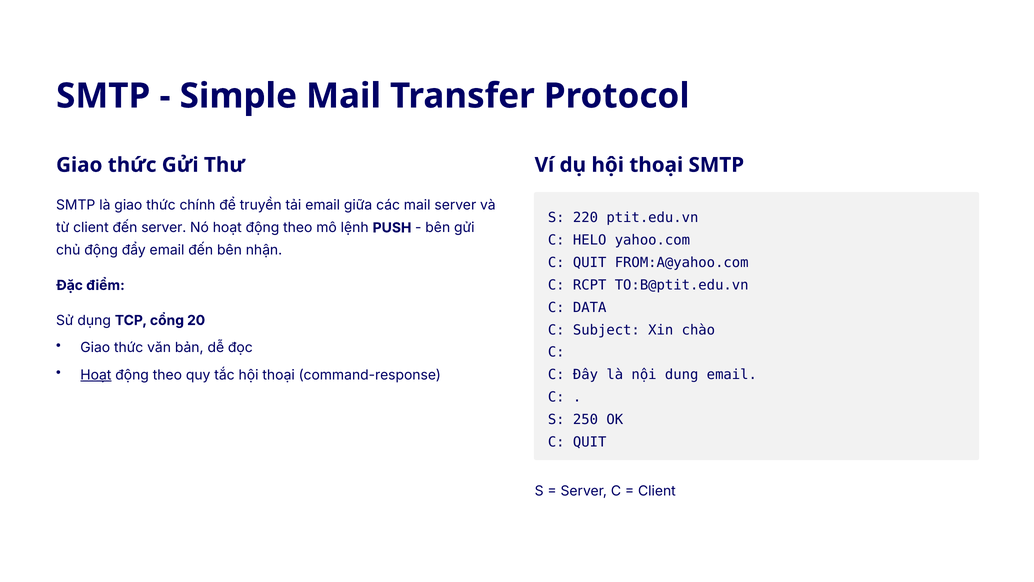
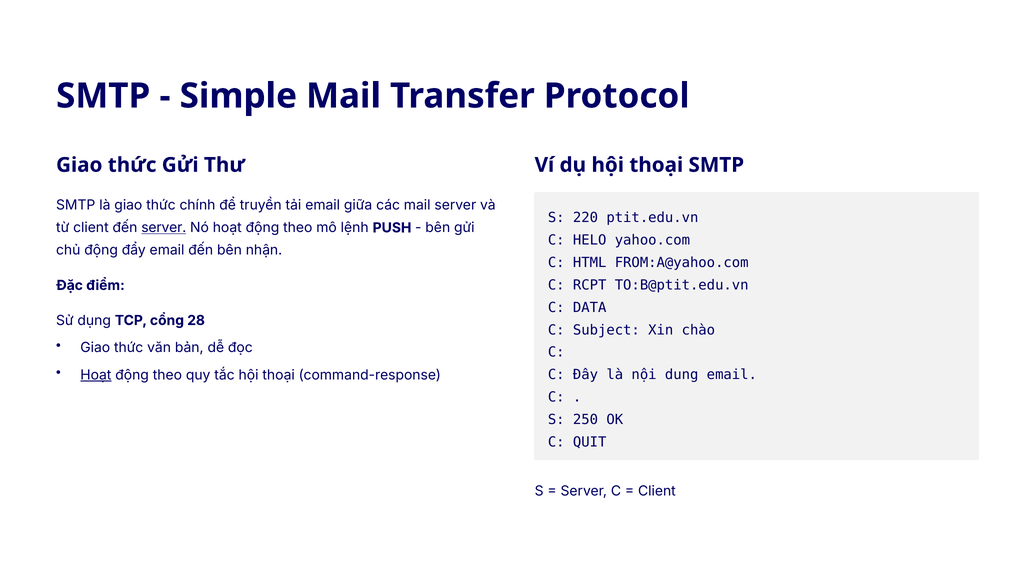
server underline: none -> present (164, 228)
QUIT: QUIT -> HTML (590, 262)
20: 20 -> 28 (196, 320)
